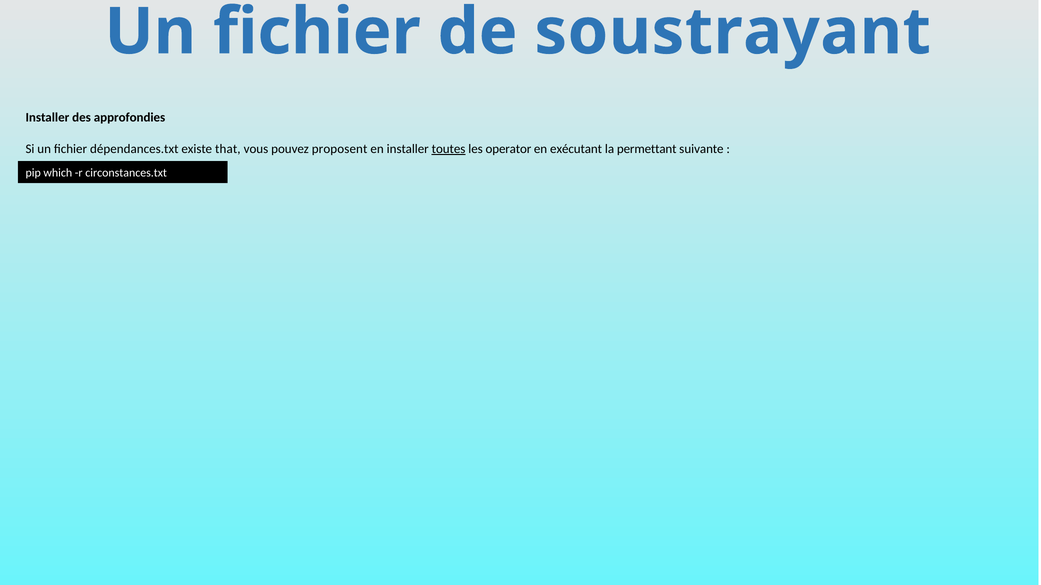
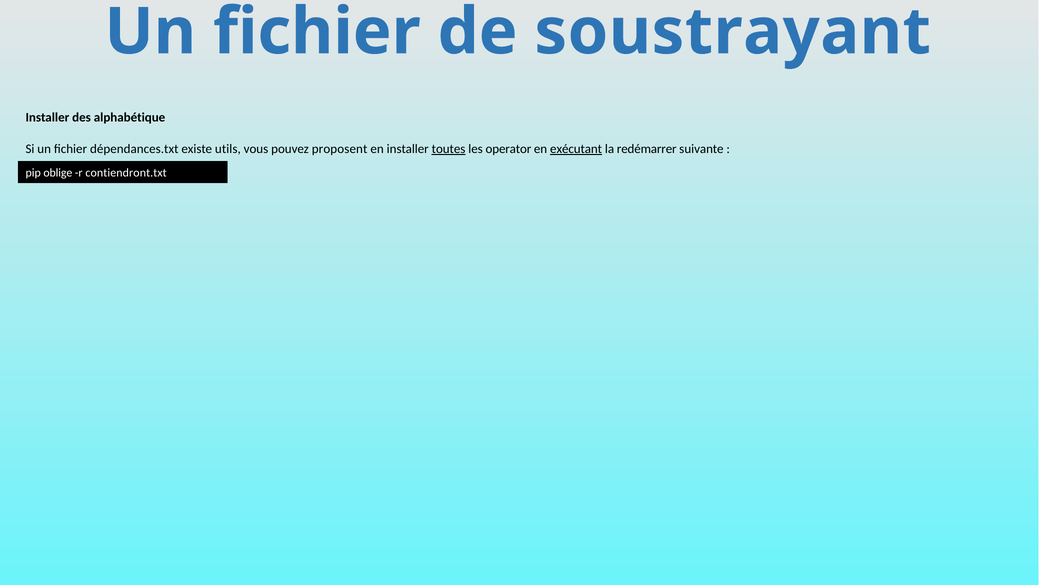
approfondies: approfondies -> alphabétique (130, 118)
that: that -> utils (228, 149)
exécutant underline: none -> present (576, 149)
permettant: permettant -> redémarrer (647, 149)
which: which -> oblige (58, 173)
circonstances.txt: circonstances.txt -> contiendront.txt (126, 173)
